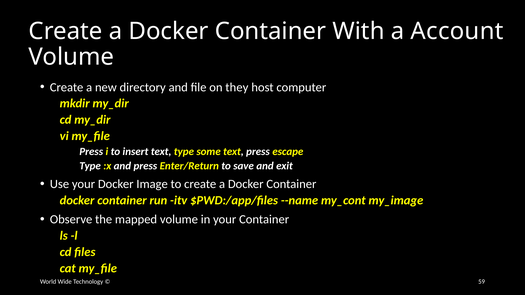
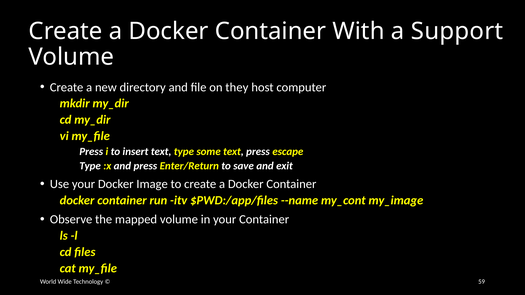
Account: Account -> Support (457, 31)
